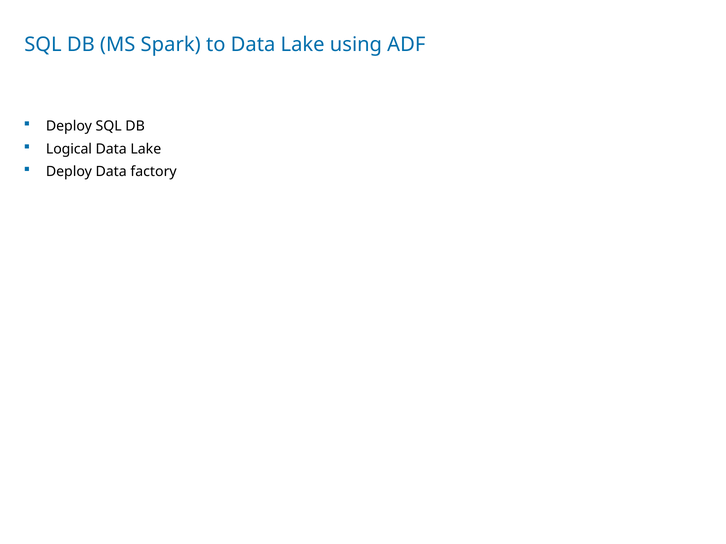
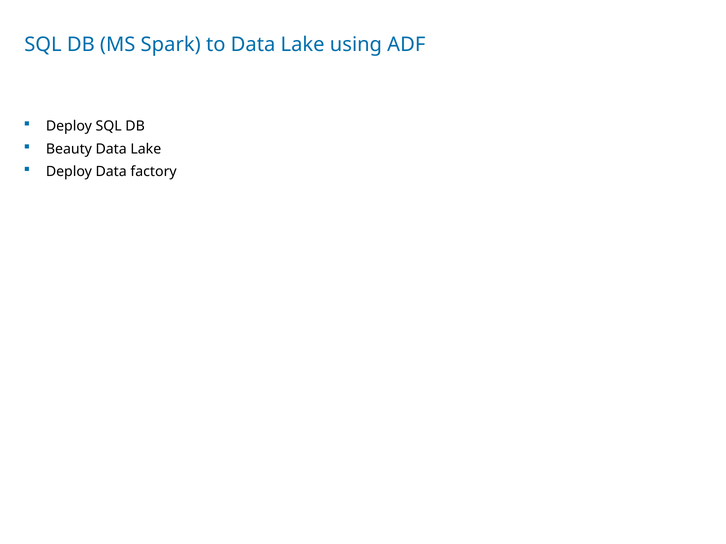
Logical: Logical -> Beauty (69, 149)
